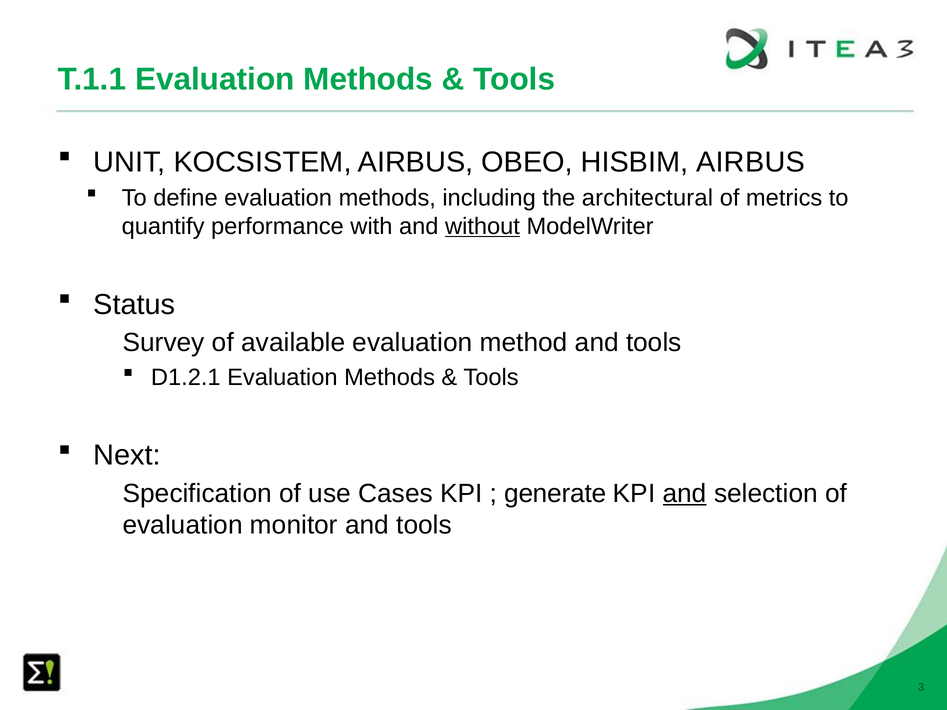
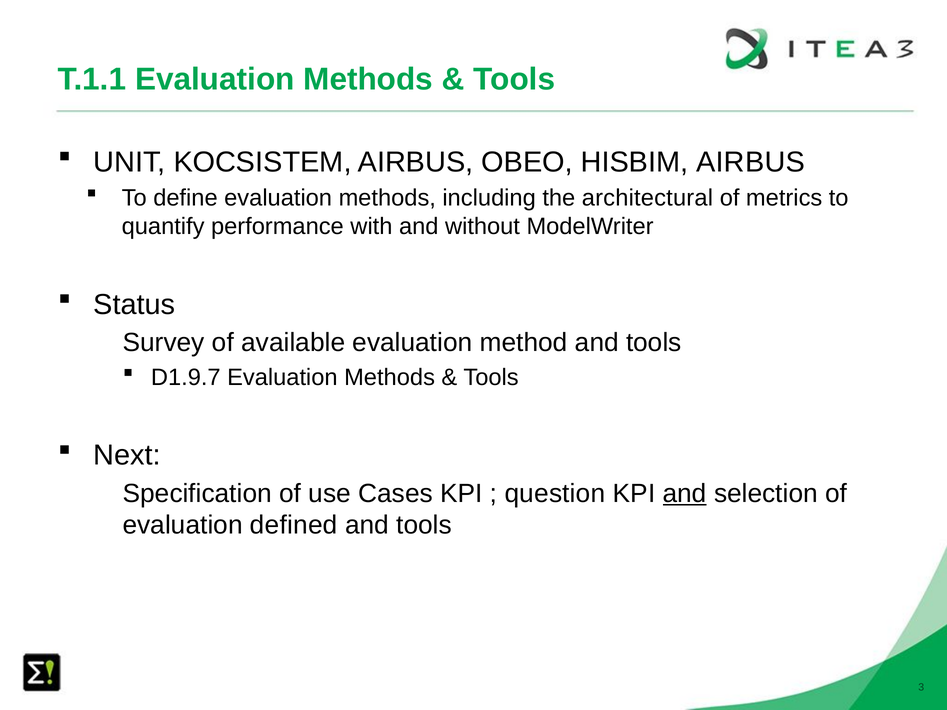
without underline: present -> none (482, 226)
D1.2.1: D1.2.1 -> D1.9.7 (186, 377)
generate: generate -> question (555, 494)
monitor: monitor -> defined (294, 525)
